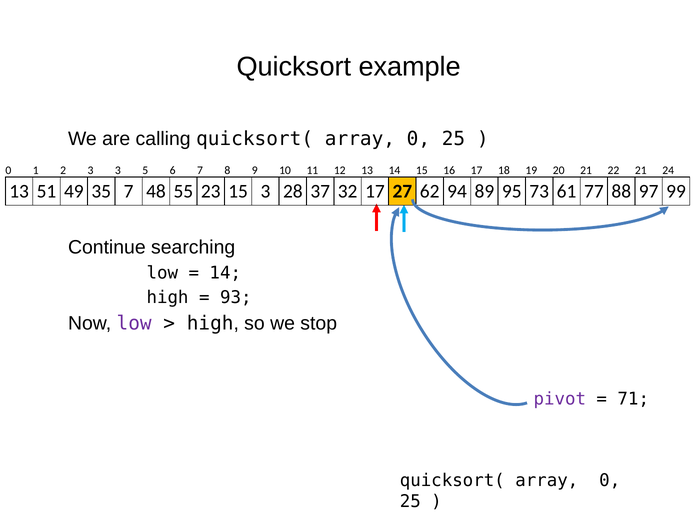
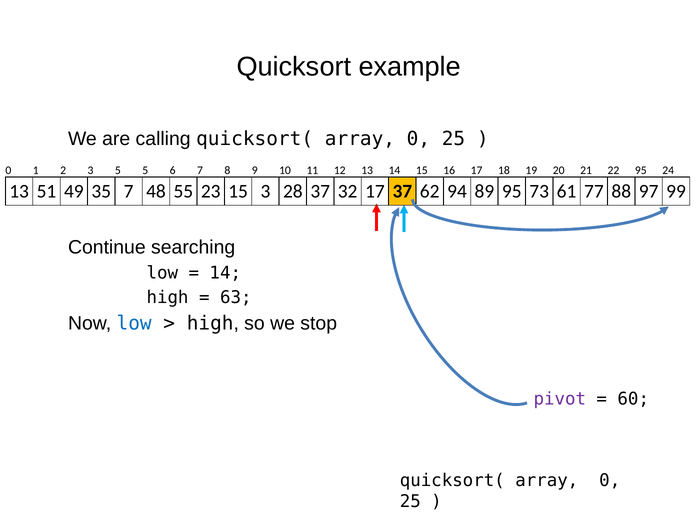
3 3: 3 -> 5 (118, 170)
22 21: 21 -> 95 (641, 170)
17 27: 27 -> 37 (402, 191)
93: 93 -> 63 (236, 297)
low colour: purple -> blue (134, 323)
71: 71 -> 60 (633, 399)
